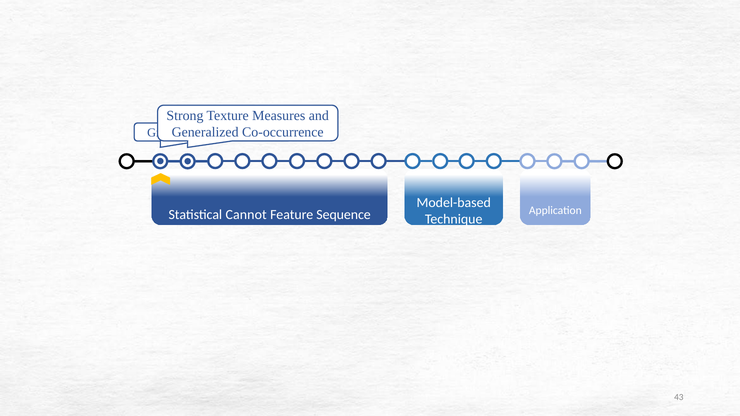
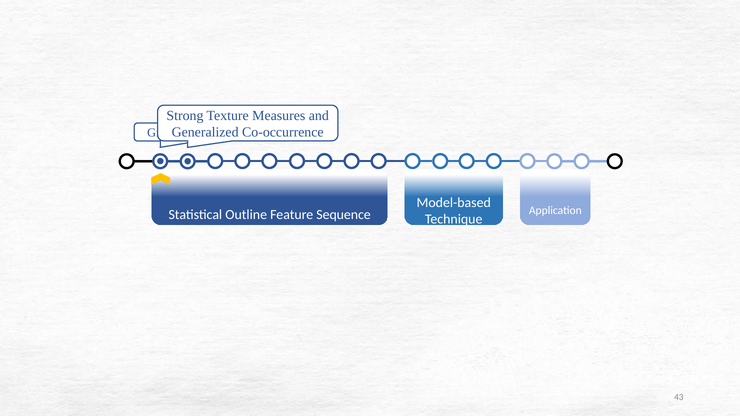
Cannot: Cannot -> Outline (246, 215)
